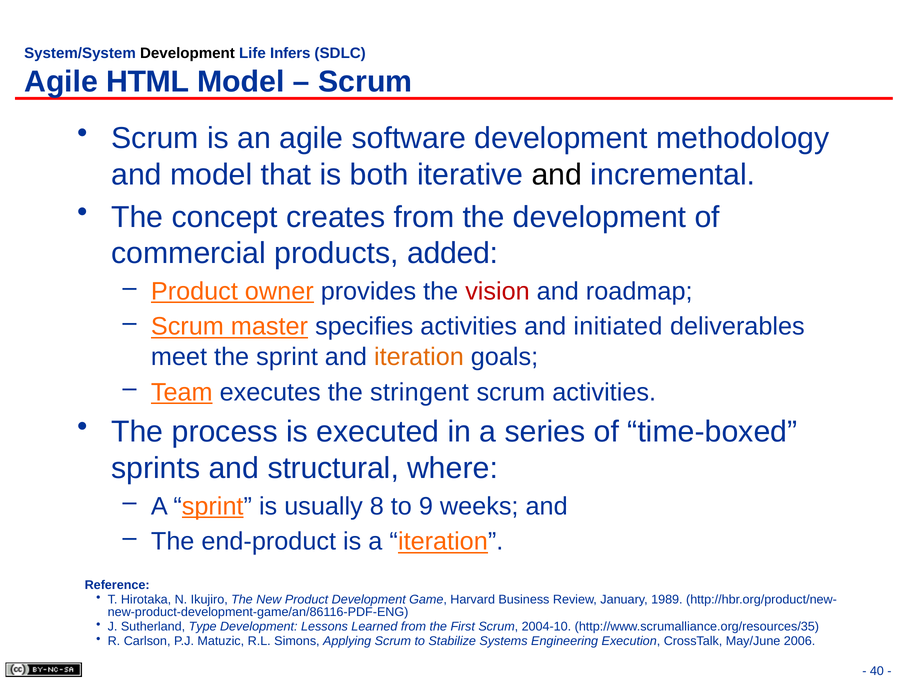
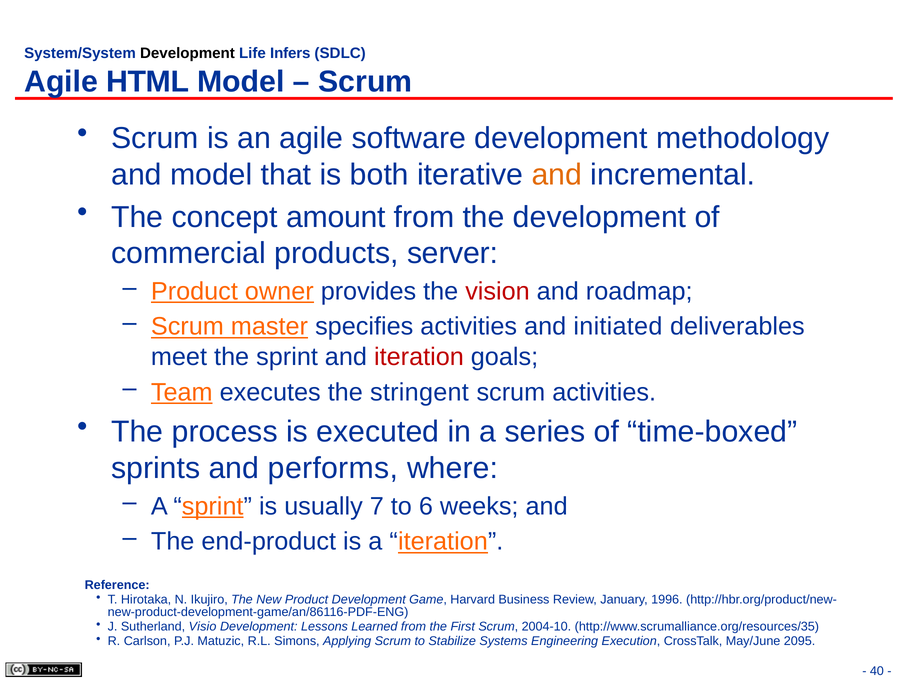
and colour: black -> orange (557, 175)
creates: creates -> amount (336, 217)
added: added -> server (453, 253)
iteration colour: orange -> red (419, 357)
structural: structural -> performs (333, 468)
8: 8 -> 7 (377, 506)
9: 9 -> 6 (426, 506)
1989: 1989 -> 1996 (667, 600)
Type: Type -> Visio (203, 627)
2006: 2006 -> 2095 (800, 641)
